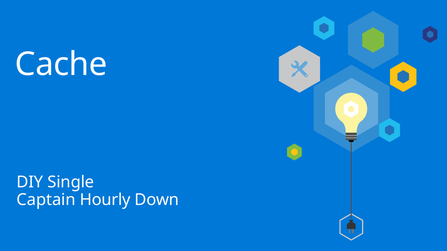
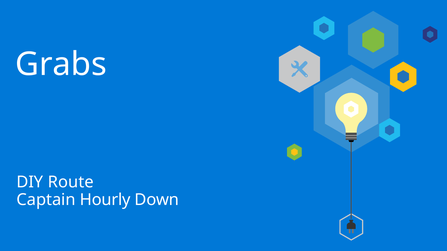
Cache: Cache -> Grabs (61, 64)
Single: Single -> Route (71, 182)
